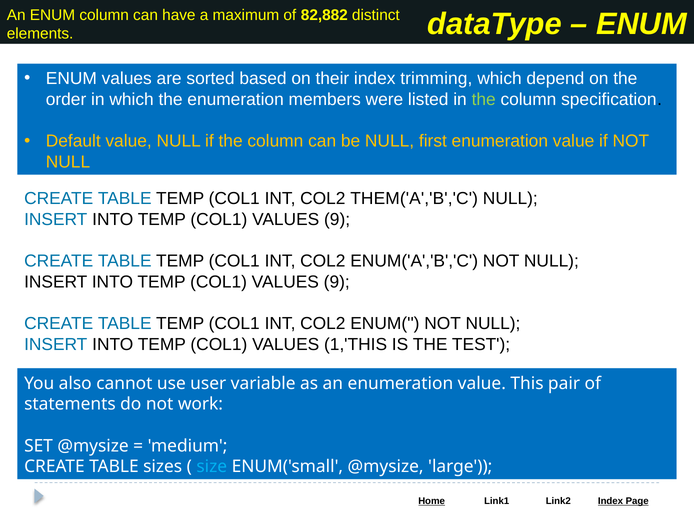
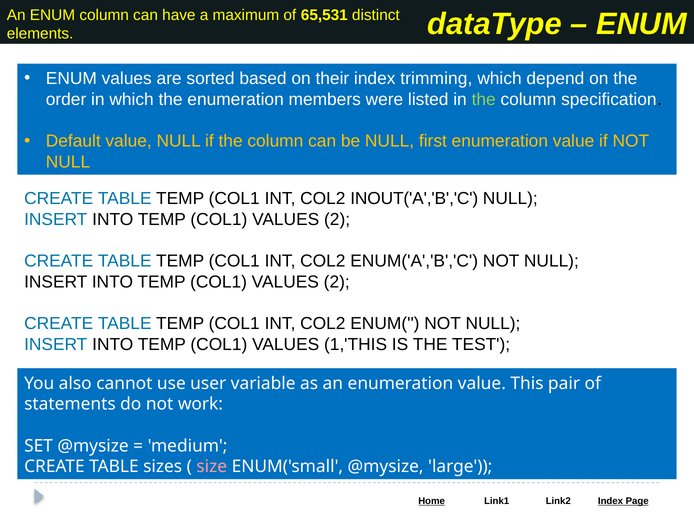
82,882: 82,882 -> 65,531 (324, 15)
THEM('A','B','C: THEM('A','B','C -> INOUT('A','B','C (414, 198)
9: 9 -> 2 (337, 219)
9: 9 -> 2 (337, 282)
size colour: light blue -> pink (212, 466)
